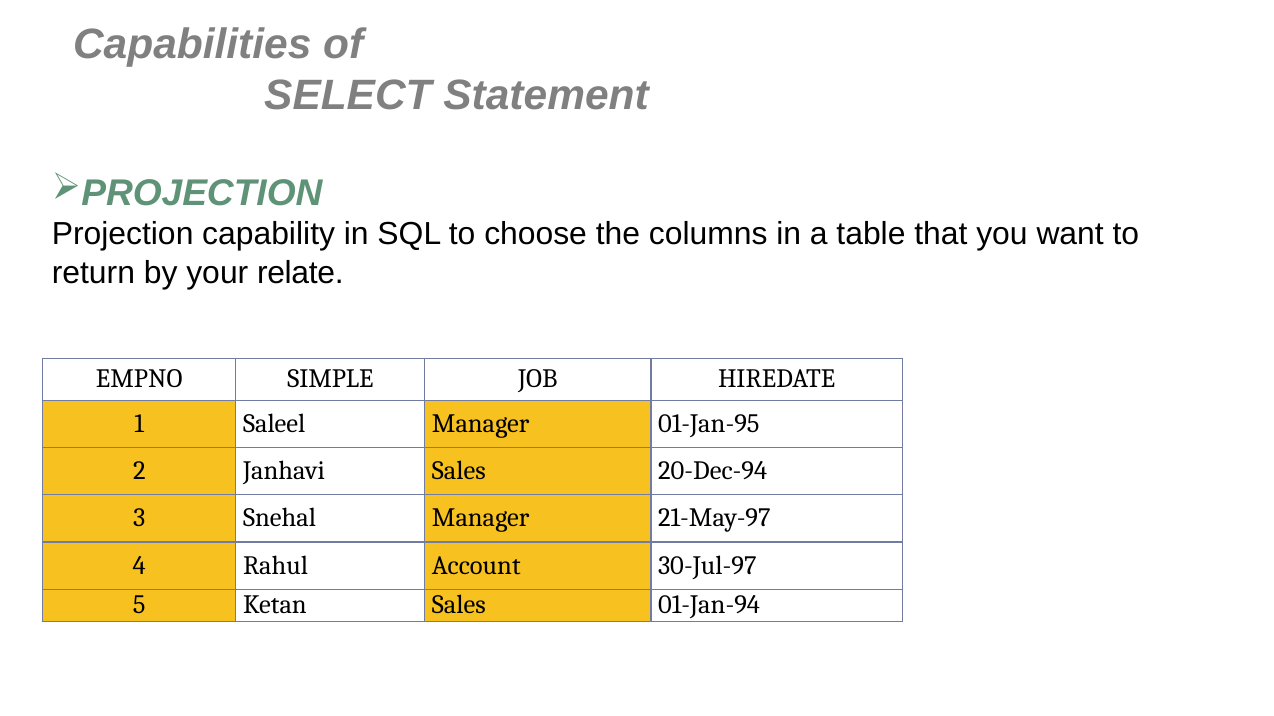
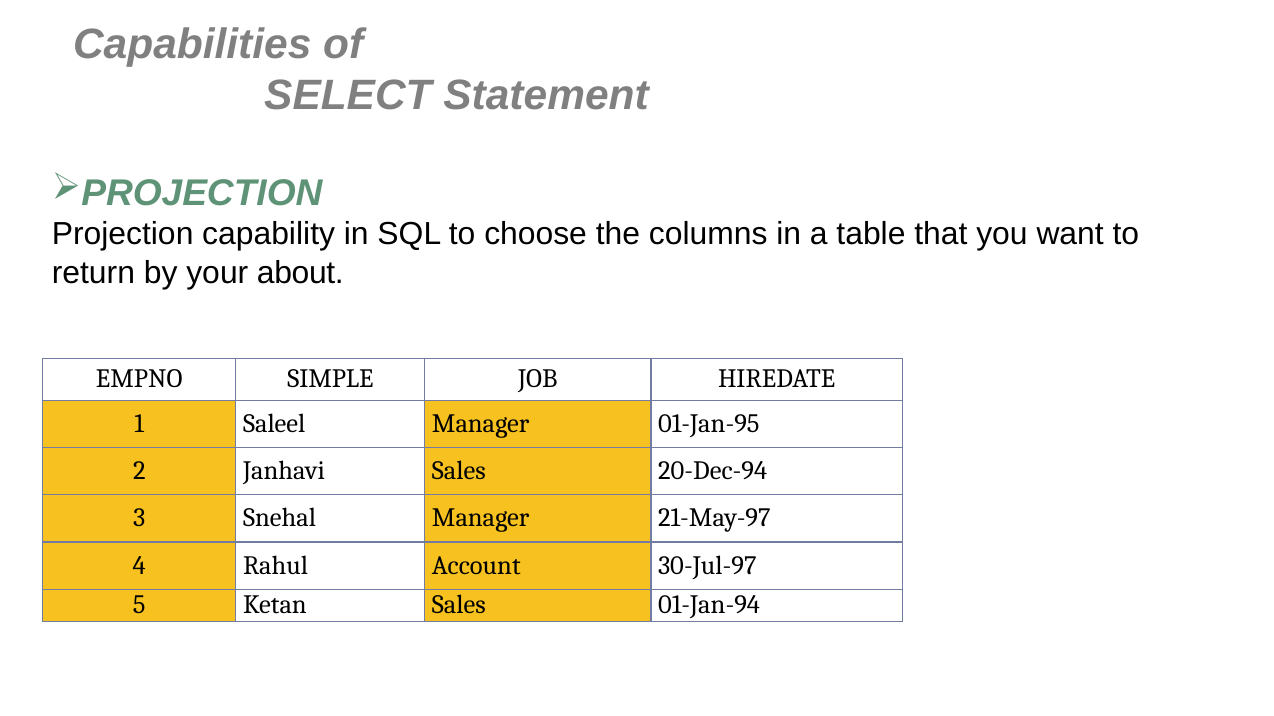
relate: relate -> about (300, 273)
